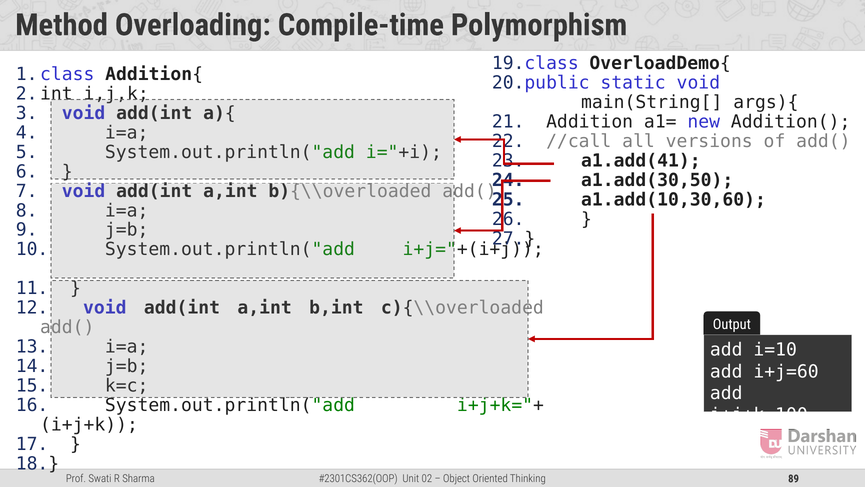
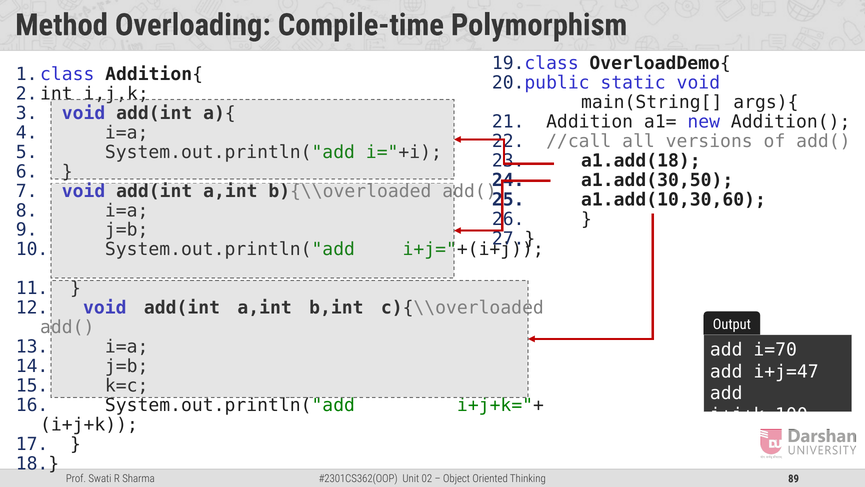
a1.add(41: a1.add(41 -> a1.add(18 (641, 161)
i=10: i=10 -> i=70 (775, 350)
i+j=60: i+j=60 -> i+j=47 (786, 371)
